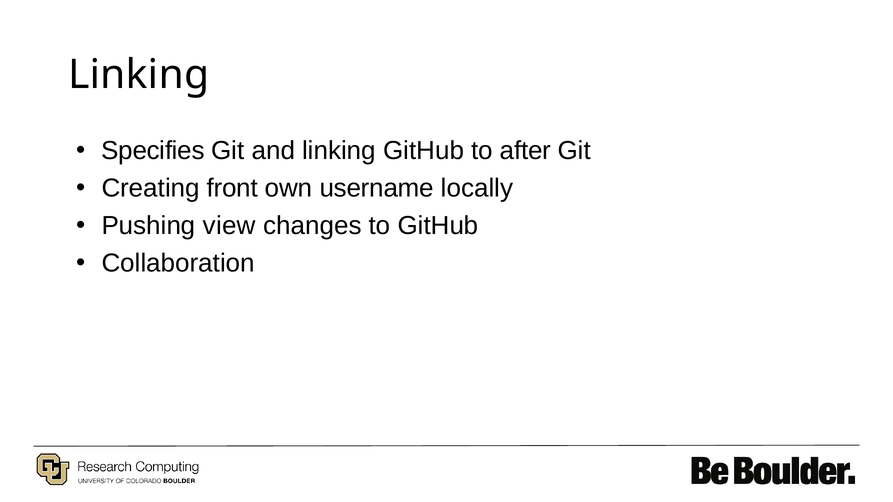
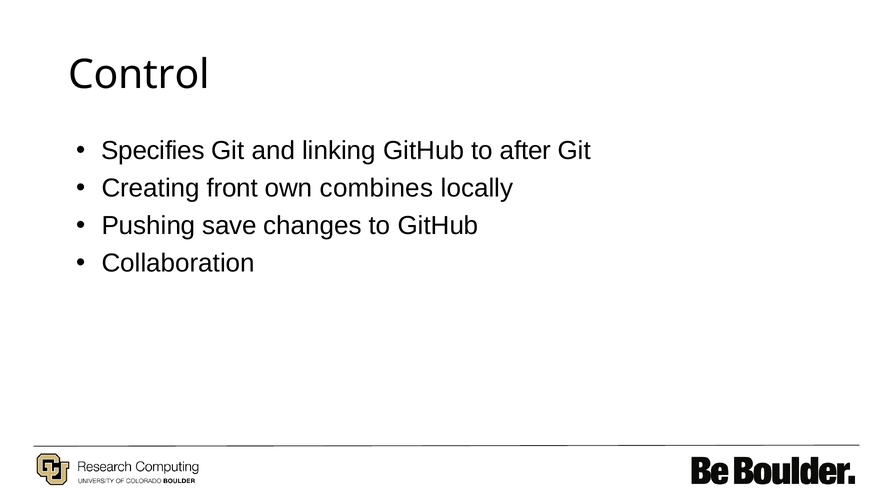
Linking: Linking -> Control (139, 75)
username: username -> combines (377, 188)
view: view -> save (230, 226)
